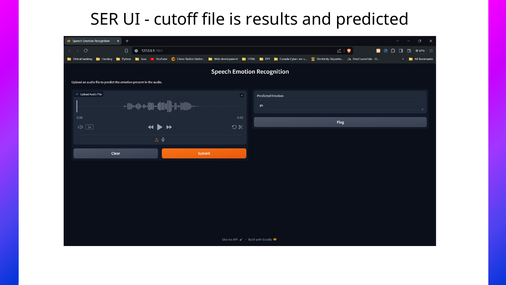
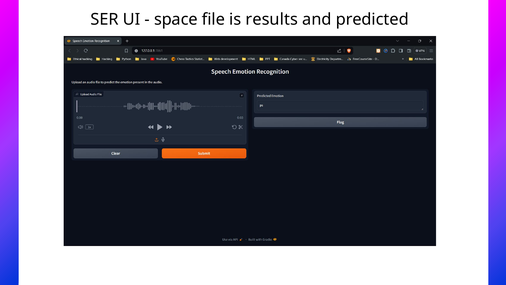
cutoff: cutoff -> space (176, 19)
